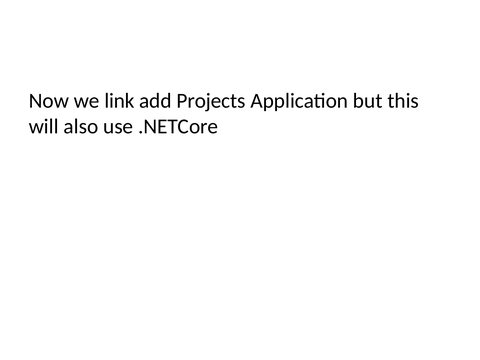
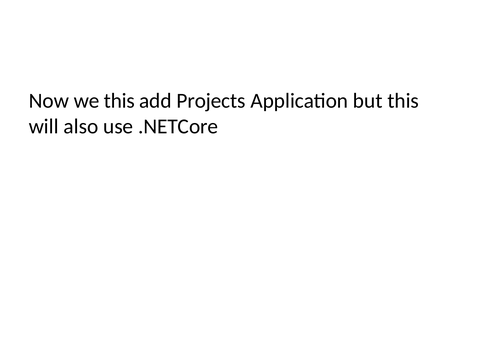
we link: link -> this (119, 101)
